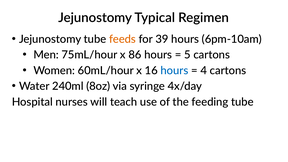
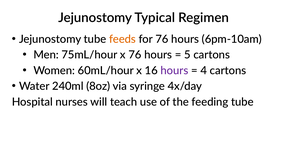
for 39: 39 -> 76 (162, 39)
x 86: 86 -> 76 (135, 55)
hours colour: blue -> purple (174, 71)
